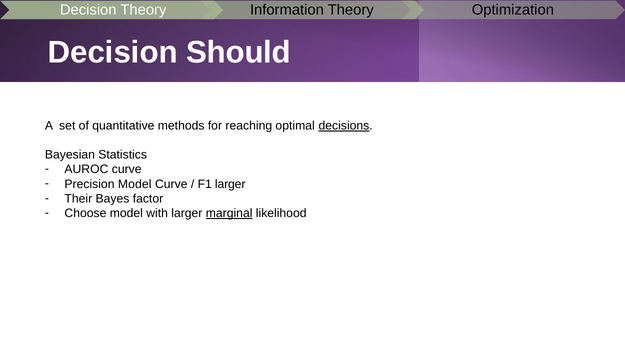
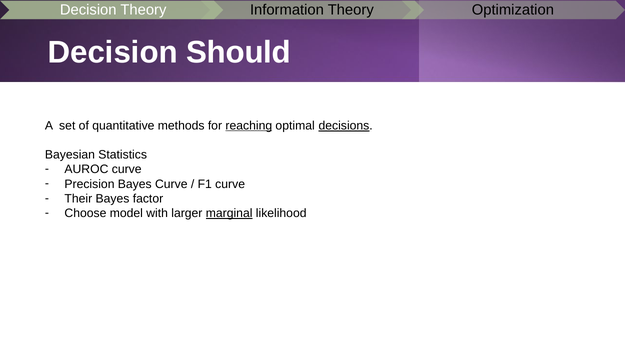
reaching underline: none -> present (249, 125)
Precision Model: Model -> Bayes (135, 184)
F1 larger: larger -> curve (230, 184)
